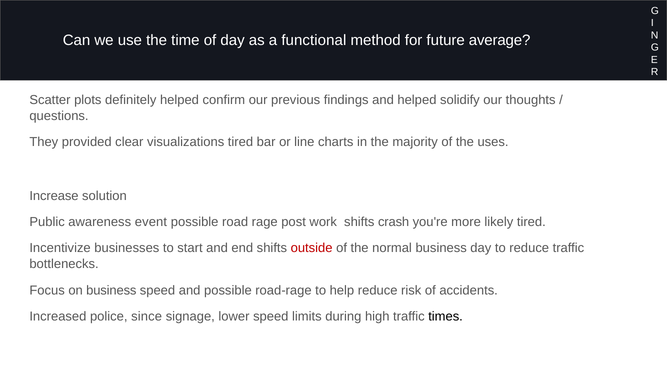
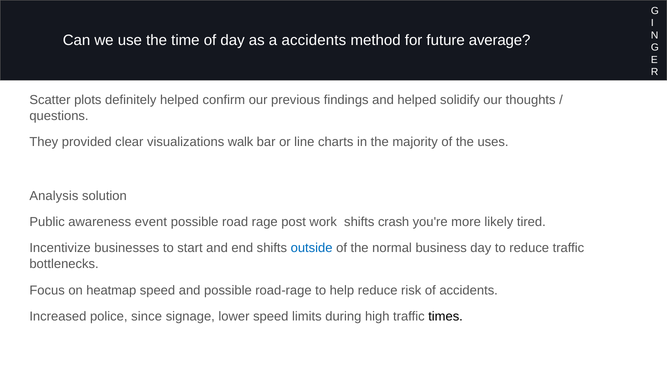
a functional: functional -> accidents (314, 41)
visualizations tired: tired -> walk (241, 142)
Increase: Increase -> Analysis (54, 196)
outside colour: red -> blue (312, 248)
on business: business -> heatmap (111, 290)
